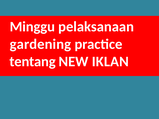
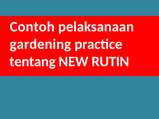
Minggu: Minggu -> Contoh (32, 27)
IKLAN: IKLAN -> RUTIN (110, 62)
